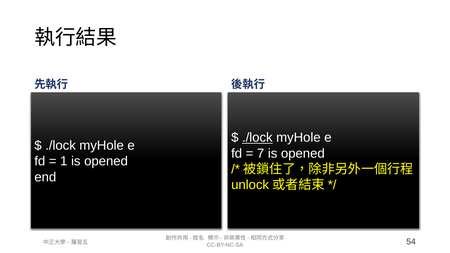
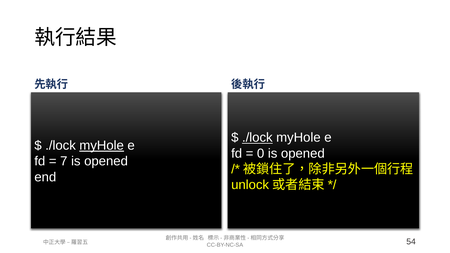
myHole underline: none -> present (102, 146)
7: 7 -> 0 (261, 153)
1: 1 -> 7 (64, 161)
